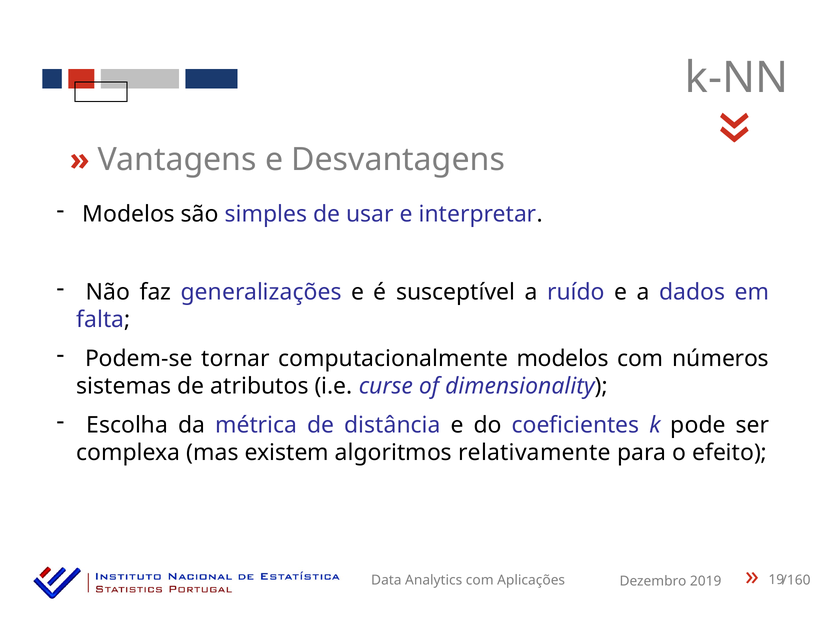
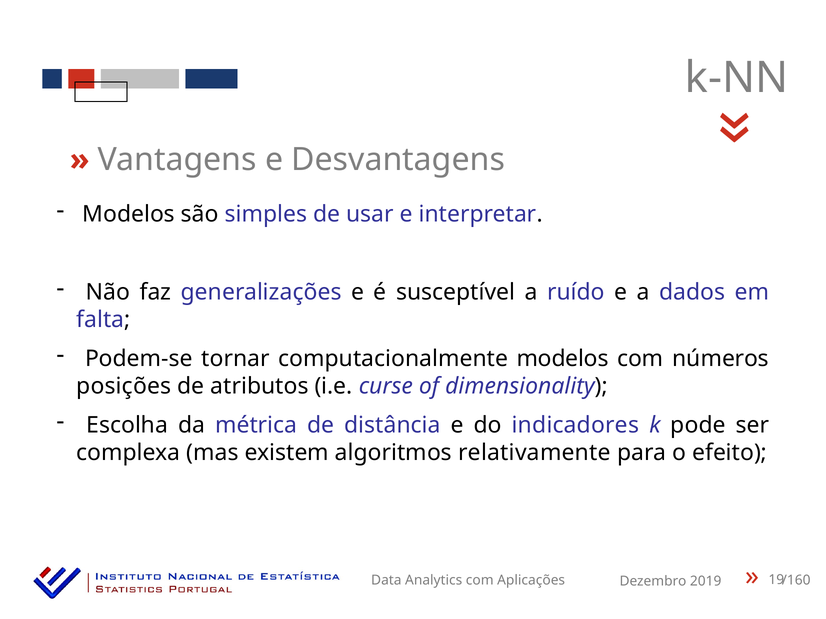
sistemas: sistemas -> posições (124, 387)
coeficientes: coeficientes -> indicadores (575, 426)
